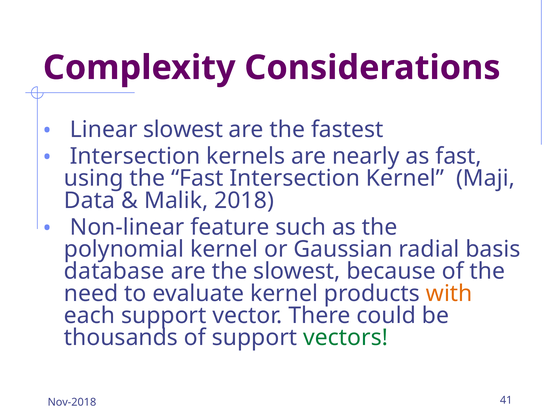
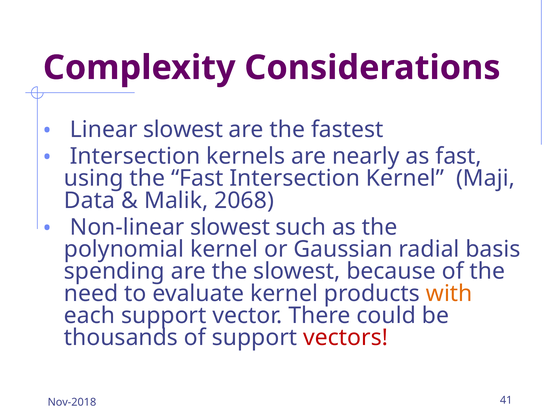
2018: 2018 -> 2068 (244, 200)
Non-linear feature: feature -> slowest (230, 227)
database: database -> spending (114, 271)
vectors colour: green -> red (346, 338)
